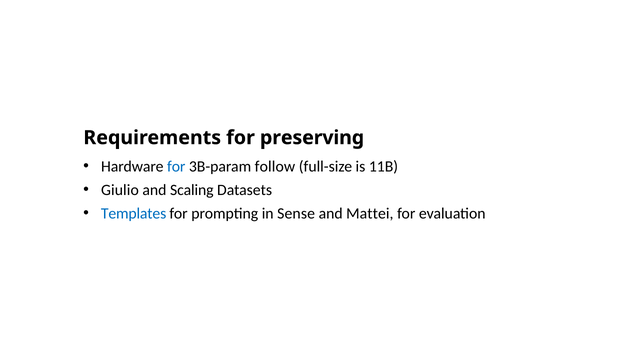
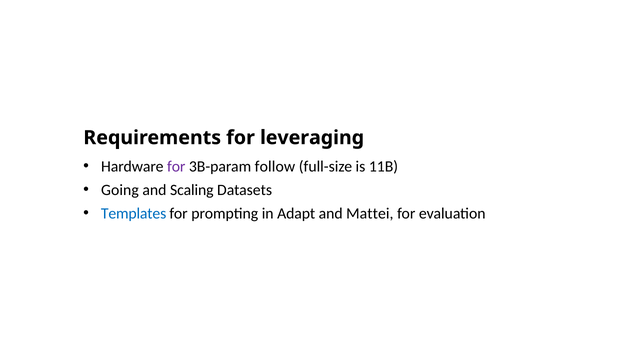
preserving: preserving -> leveraging (312, 138)
for colour: blue -> purple (176, 166)
Giulio: Giulio -> Going (120, 190)
Sense: Sense -> Adapt (296, 213)
